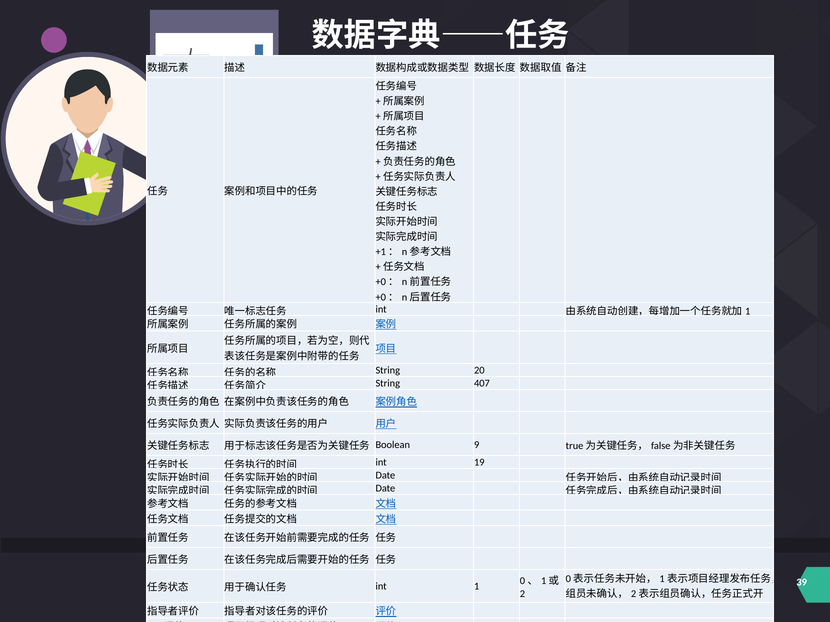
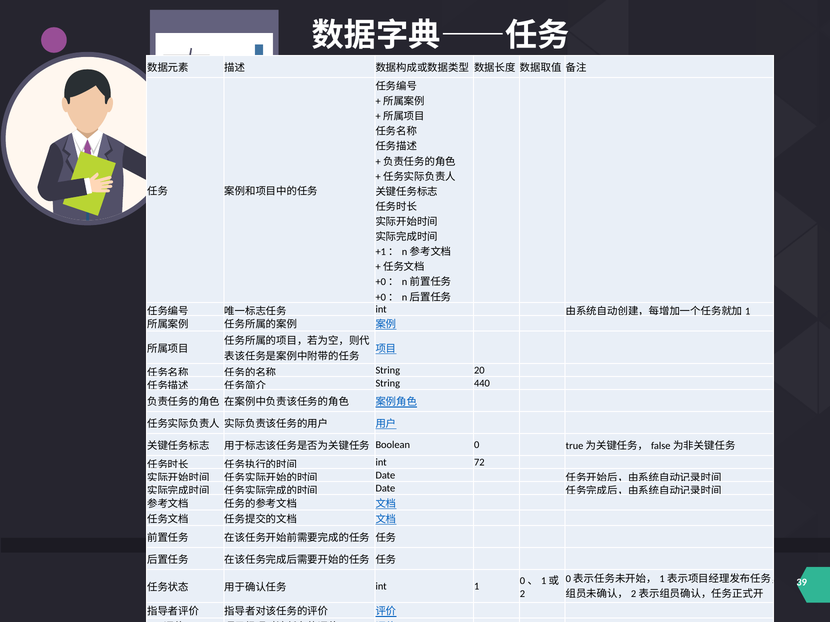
407: 407 -> 440 (482, 384)
9: 9 -> 0 (477, 445)
19: 19 -> 72 (479, 463)
